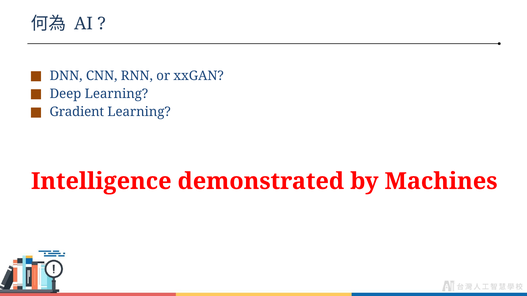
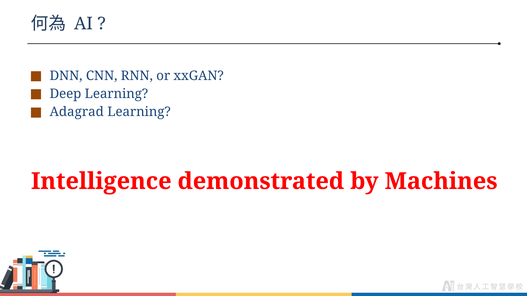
Gradient: Gradient -> Adagrad (77, 112)
